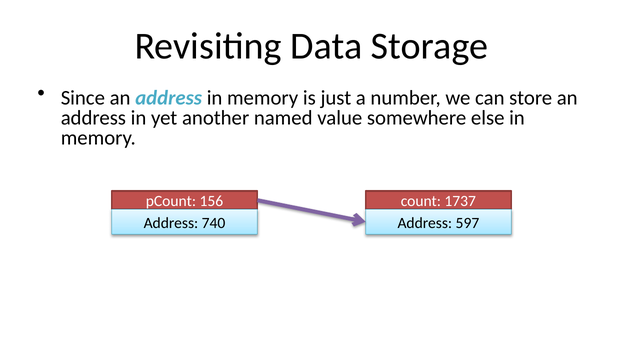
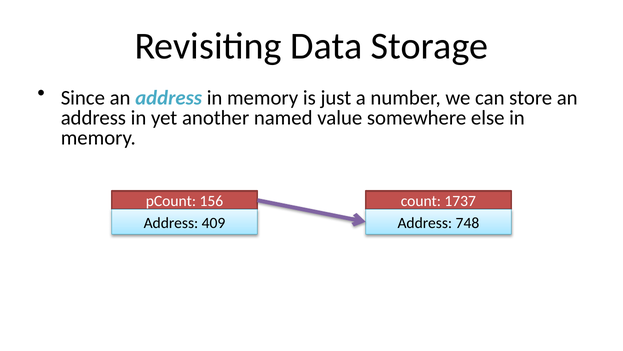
597: 597 -> 748 (467, 223)
740: 740 -> 409 (214, 223)
